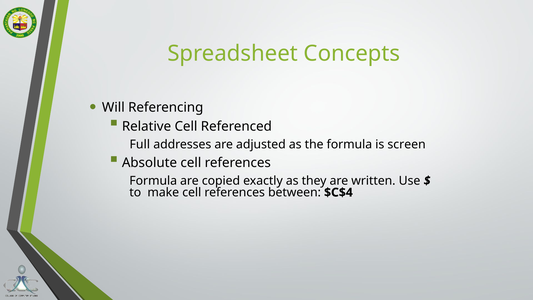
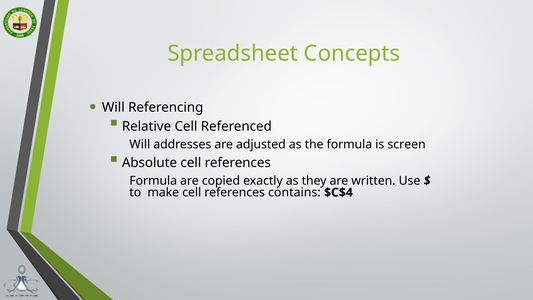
Full: Full -> Will (140, 144)
between: between -> contains (294, 192)
